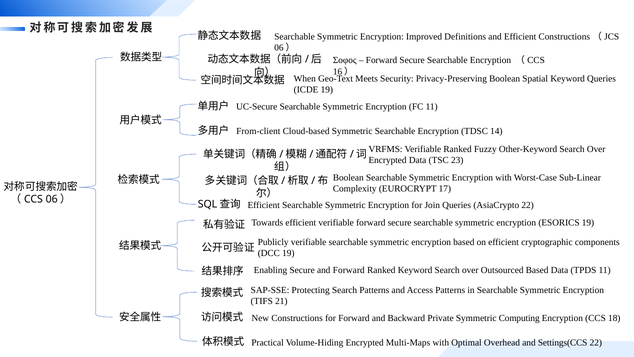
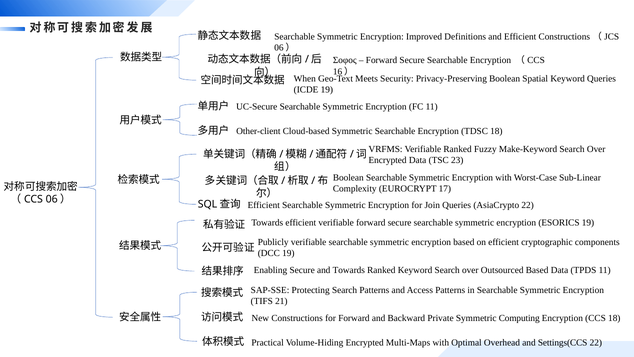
From-client: From-client -> Other-client (258, 131)
TDSC 14: 14 -> 18 (496, 131)
Other-Keyword: Other-Keyword -> Make-Keyword (528, 149)
and Forward: Forward -> Towards (349, 270)
